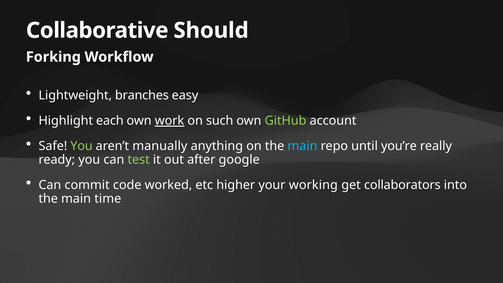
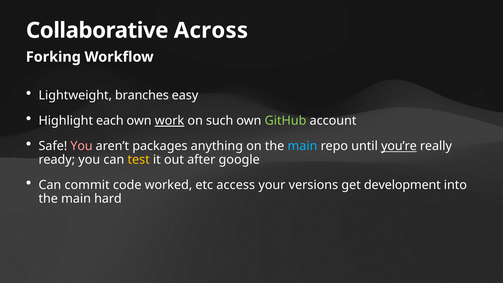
Should: Should -> Across (211, 30)
You colour: light green -> pink (81, 146)
manually: manually -> packages (160, 146)
you’re underline: none -> present (399, 146)
test colour: light green -> yellow (139, 160)
higher: higher -> access (236, 185)
working: working -> versions (313, 185)
collaborators: collaborators -> development (402, 185)
time: time -> hard (108, 199)
